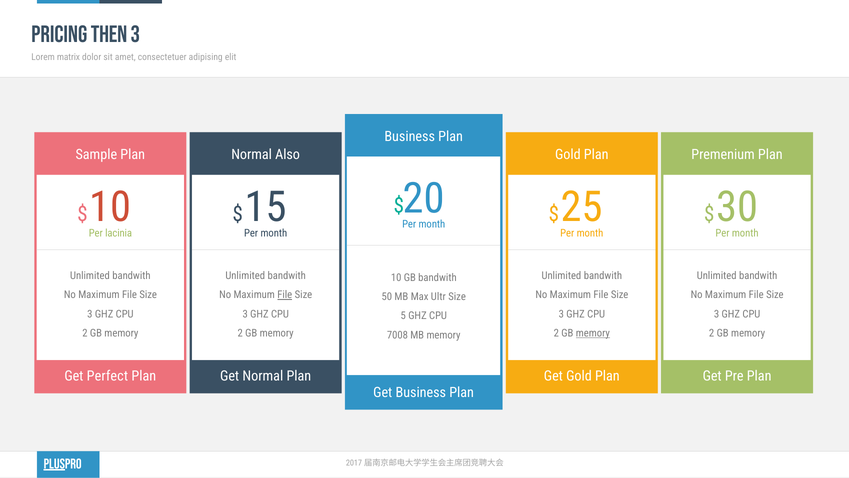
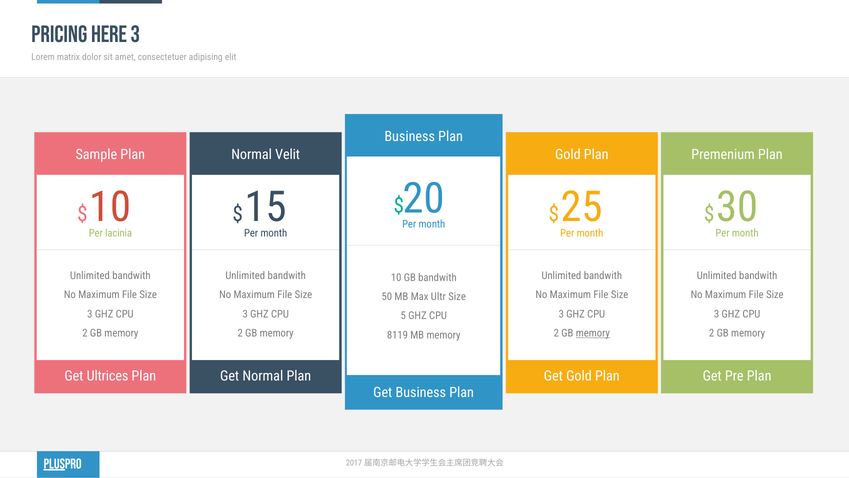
THEN: THEN -> HERE (109, 35)
Also: Also -> Velit (288, 155)
File underline: present -> none (285, 295)
7008: 7008 -> 8119 (397, 335)
Perfect: Perfect -> Ultrices (108, 376)
